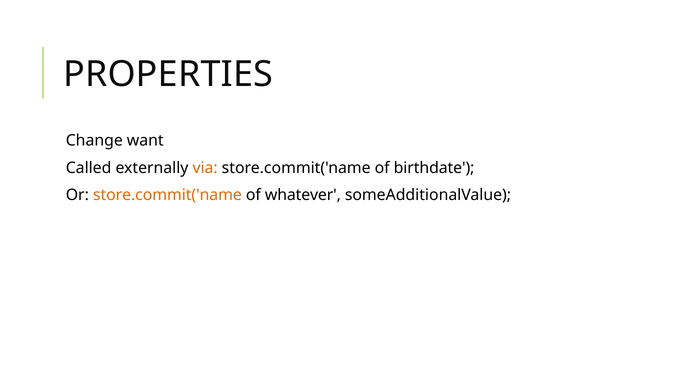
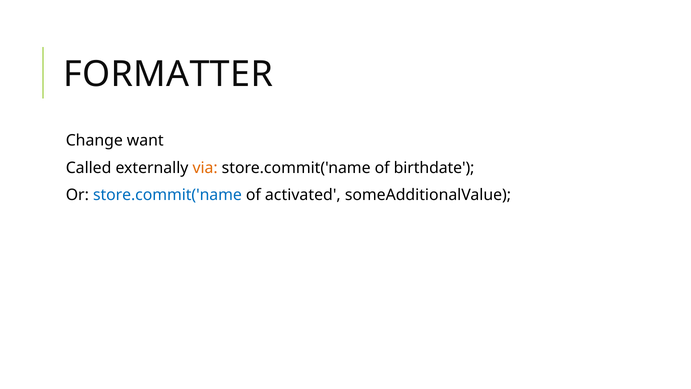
PROPERTIES: PROPERTIES -> FORMATTER (168, 74)
store.commit('name colour: orange -> blue (167, 195)
whatever: whatever -> activated (303, 195)
